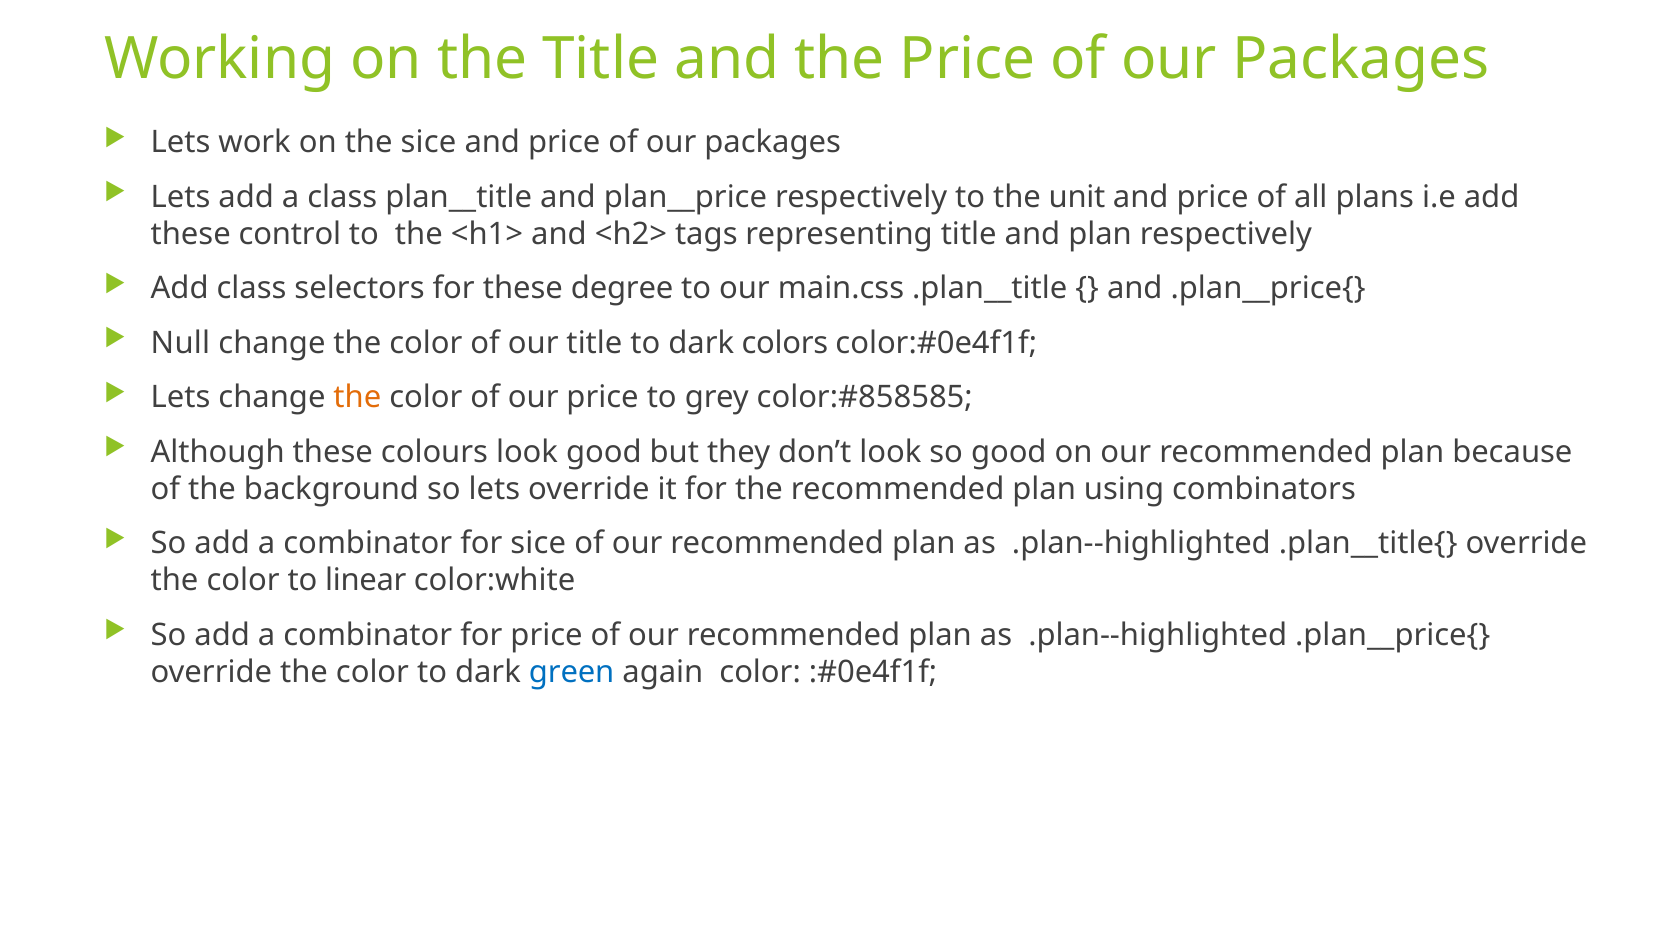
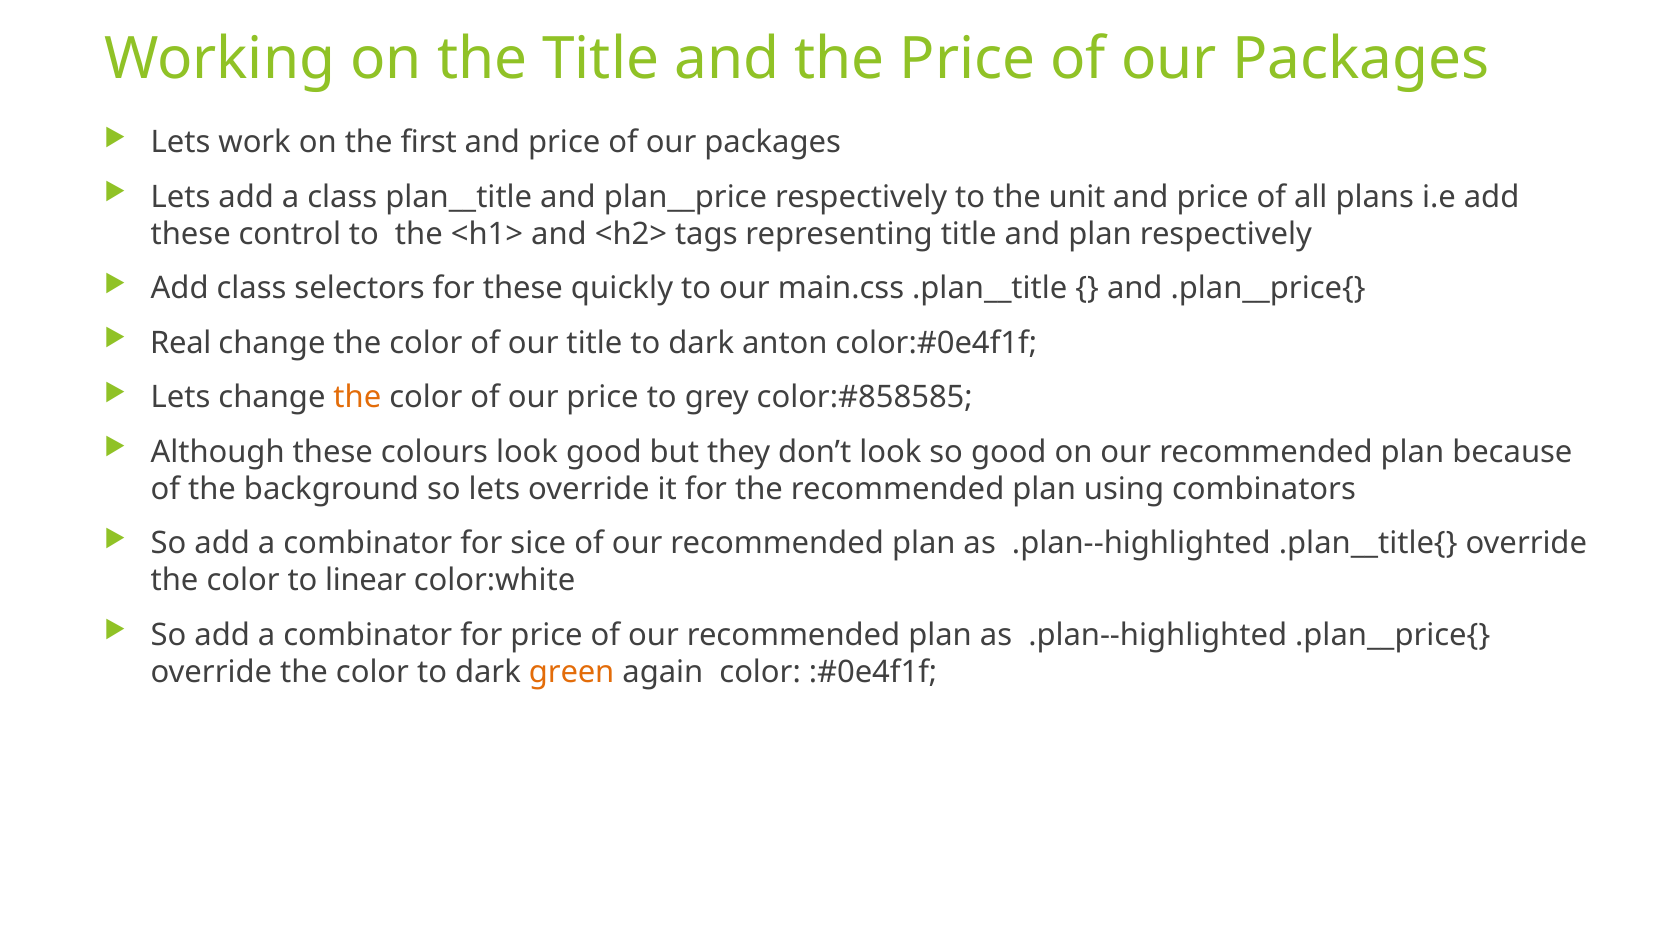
the sice: sice -> first (429, 142)
degree: degree -> quickly (622, 289)
Null: Null -> Real (181, 343)
colors: colors -> anton (785, 343)
green colour: blue -> orange (572, 672)
